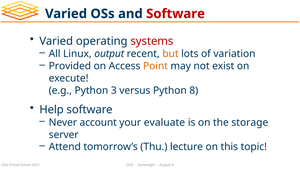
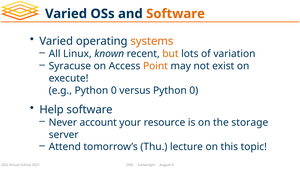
Software colour: red -> orange (176, 14)
systems colour: red -> orange (152, 41)
output: output -> known (109, 54)
Provided: Provided -> Syracuse (70, 66)
e.g Python 3: 3 -> 0 (114, 90)
versus Python 8: 8 -> 0 (194, 90)
evaluate: evaluate -> resource (164, 122)
